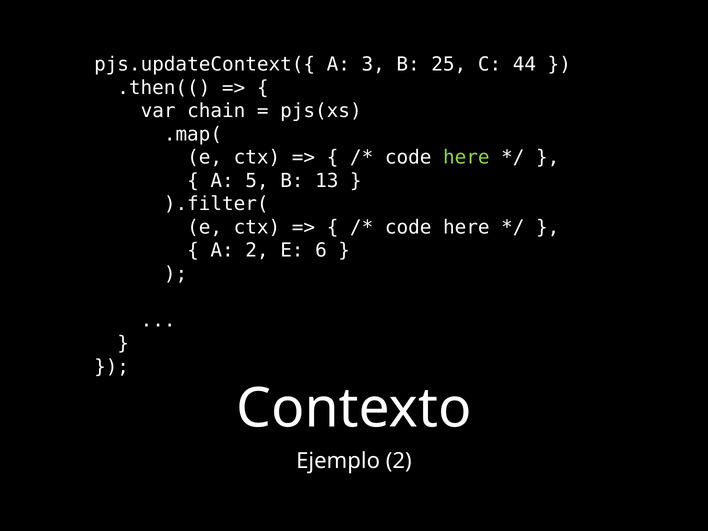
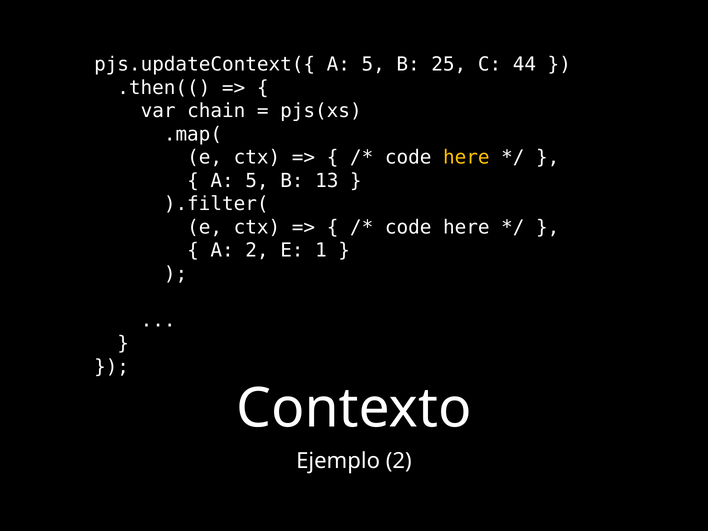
pjs.updateContext({ A 3: 3 -> 5 (373, 65)
here colour: light green -> yellow (466, 158)
6: 6 -> 1 (321, 251)
